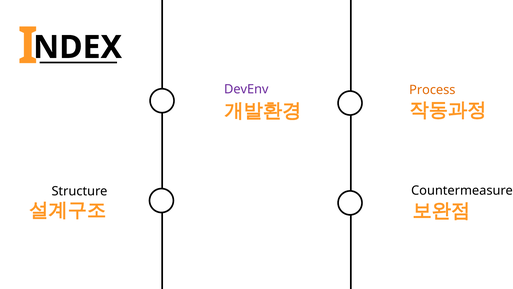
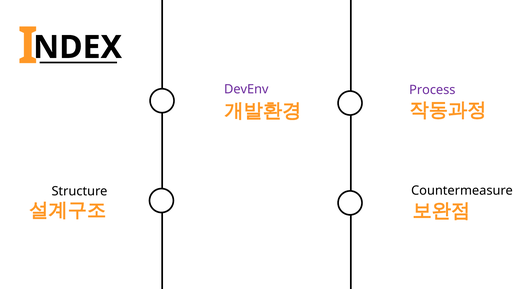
Process colour: orange -> purple (432, 90)
